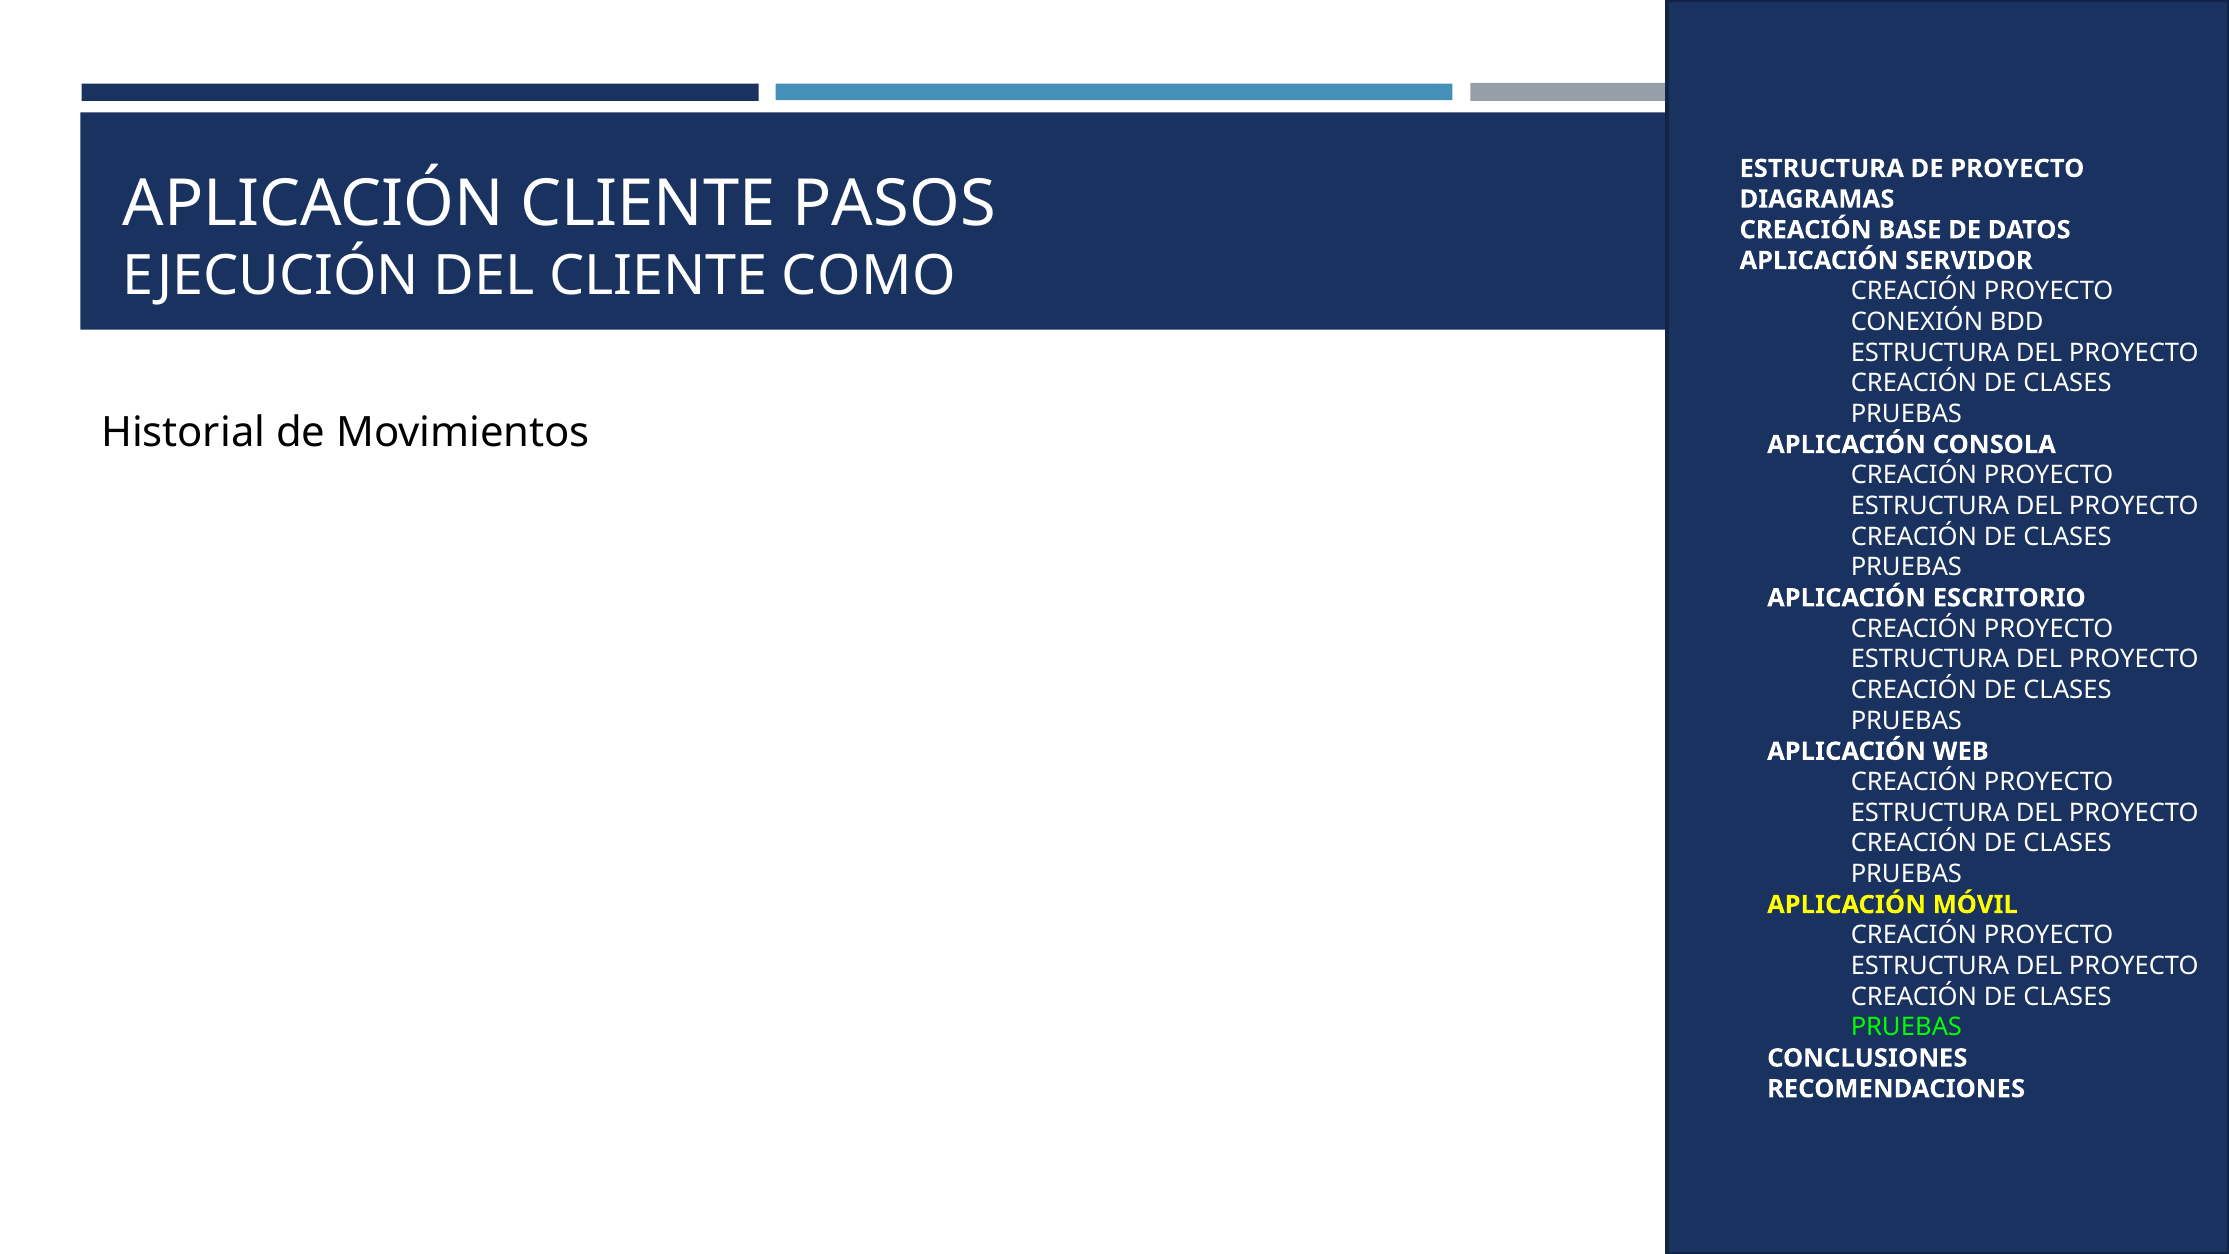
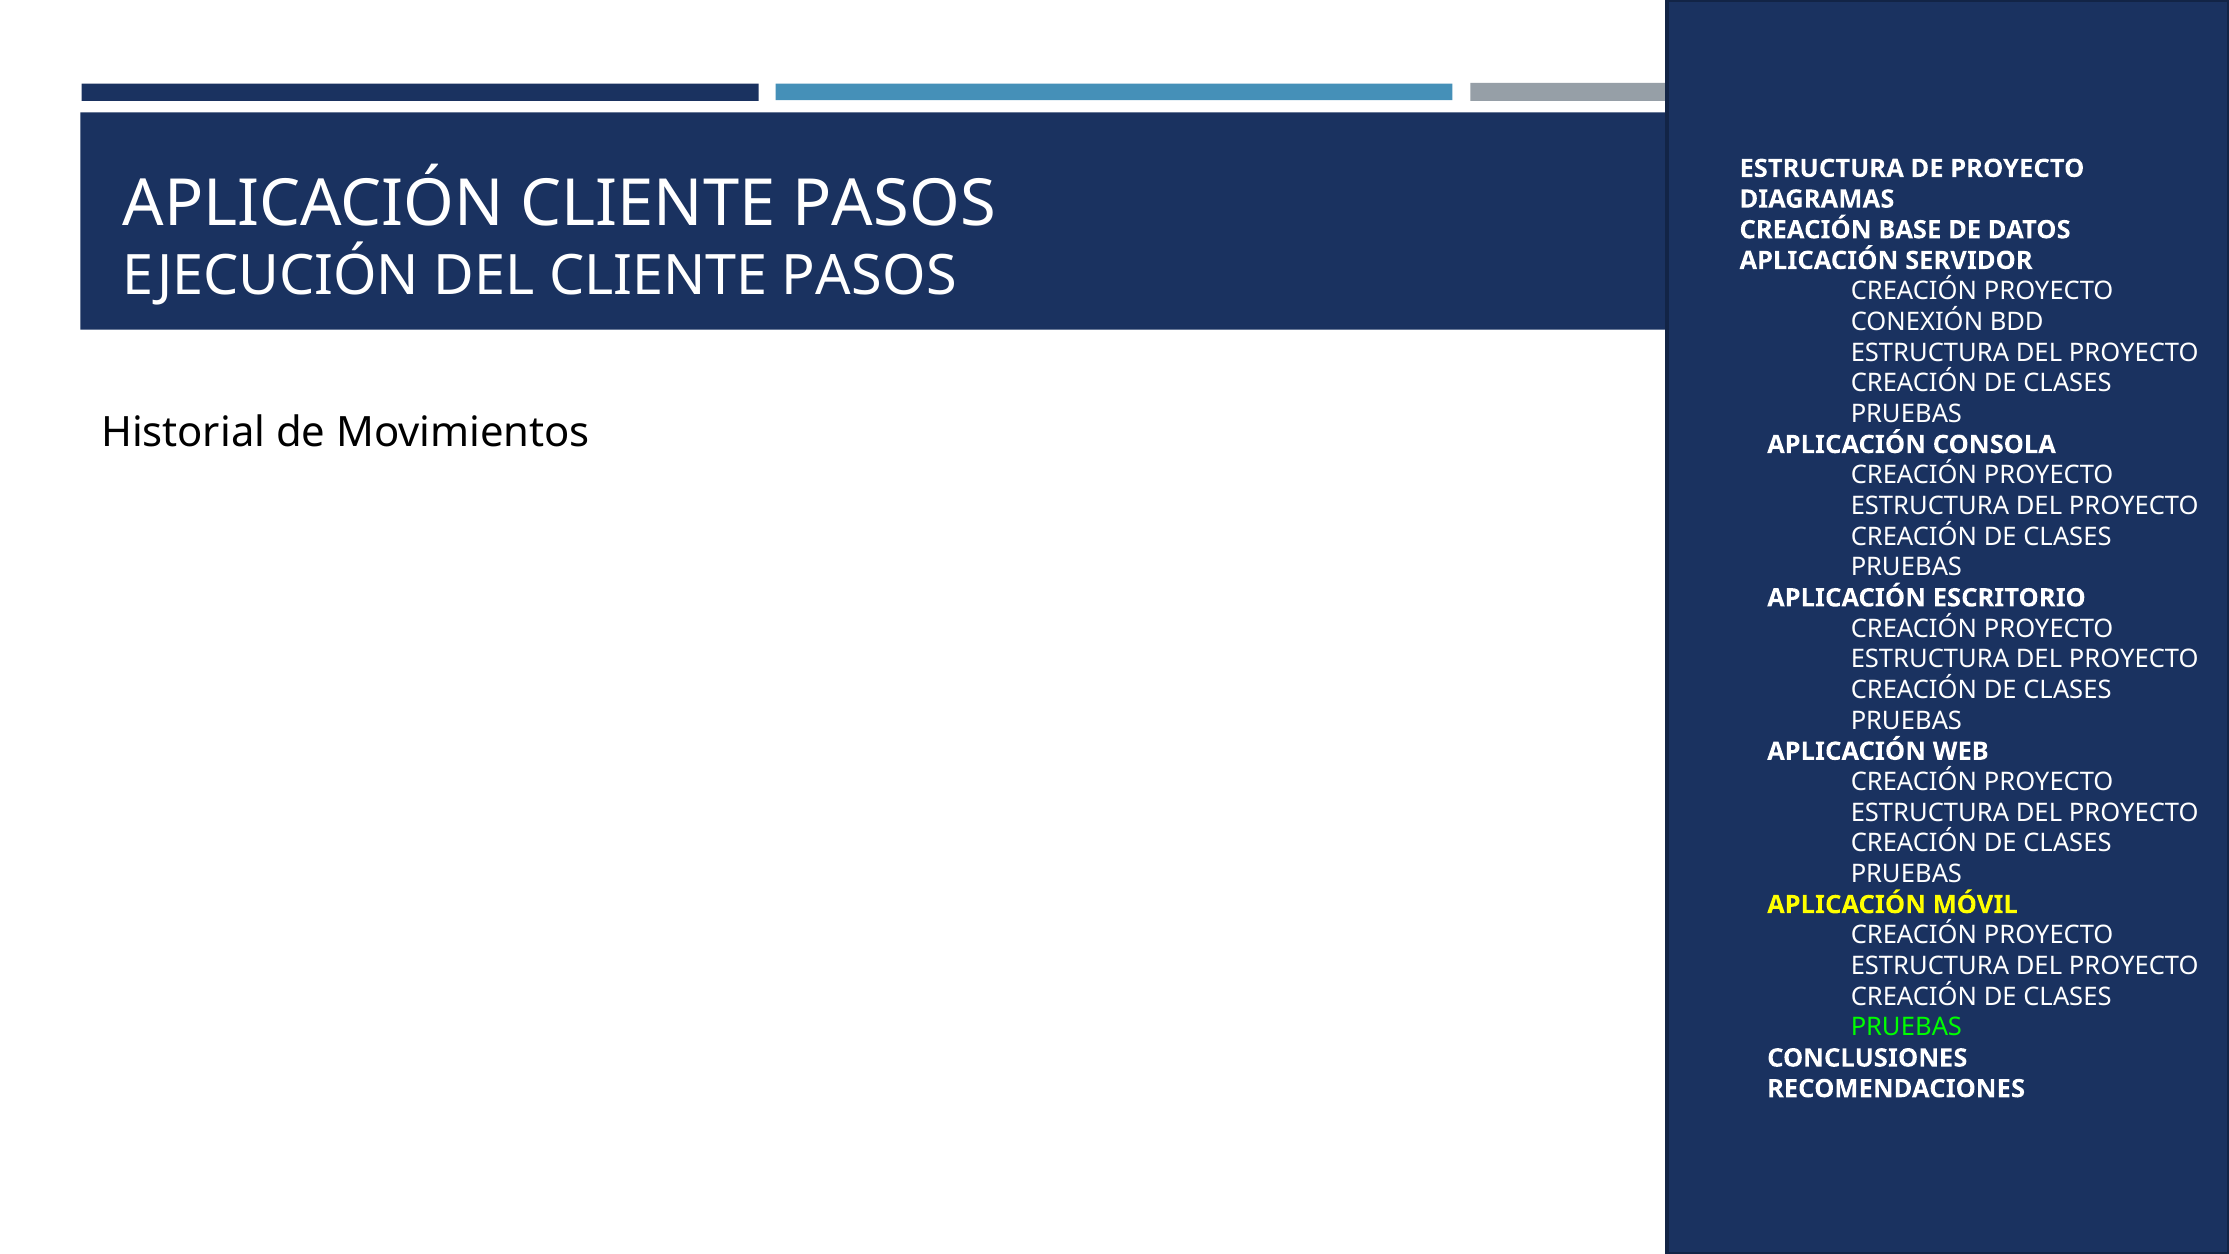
DEL CLIENTE COMO: COMO -> PASOS (869, 276)
